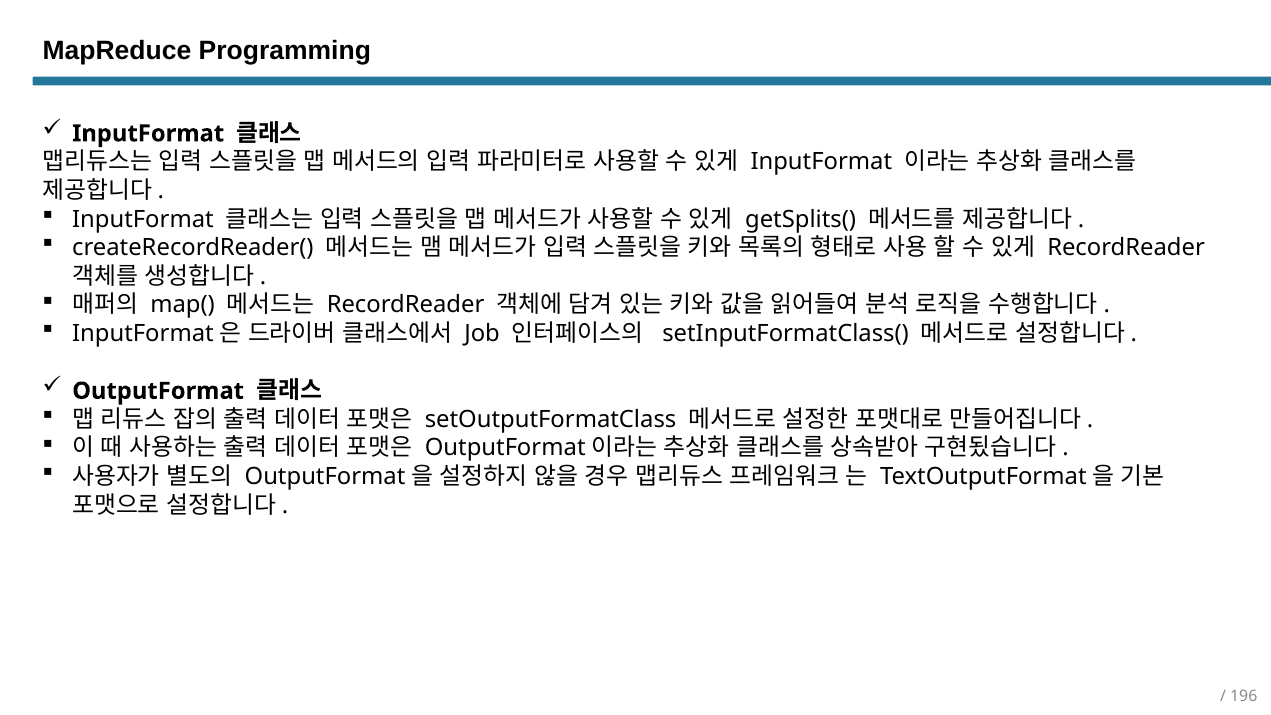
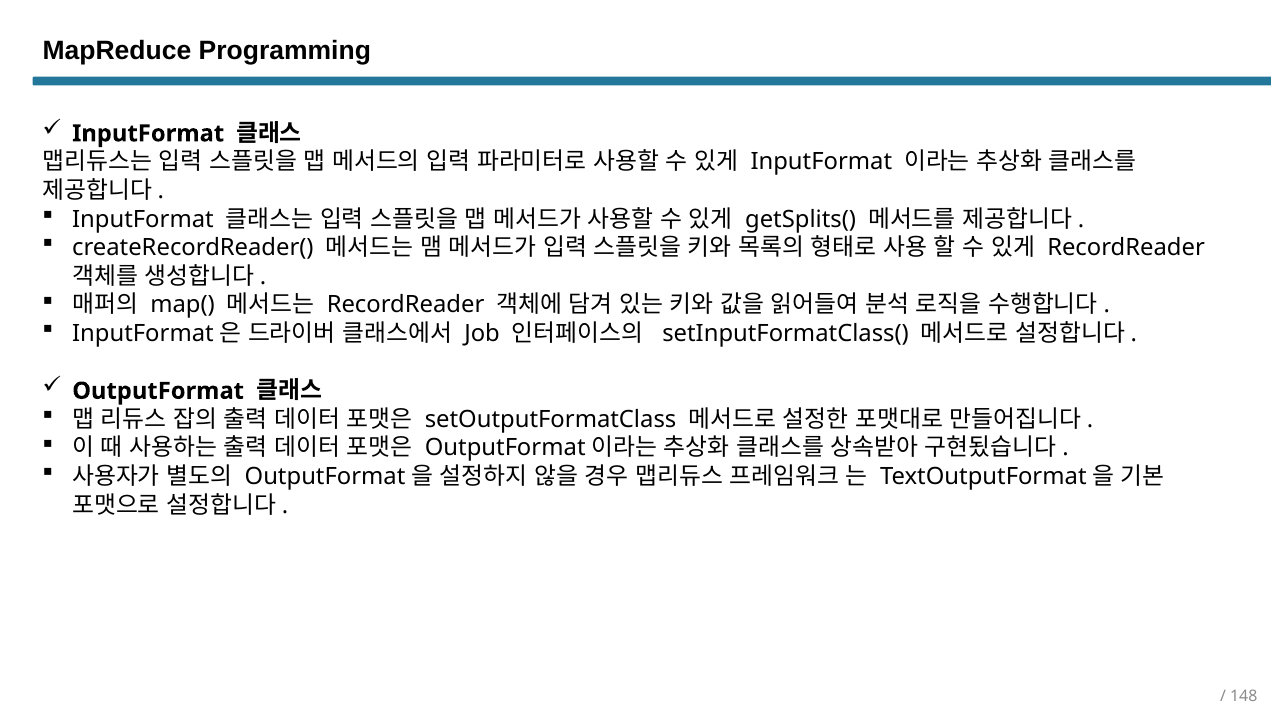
196: 196 -> 148 (1244, 696)
